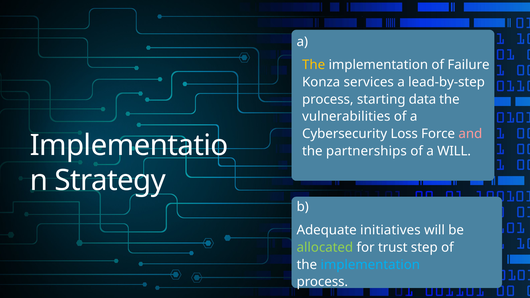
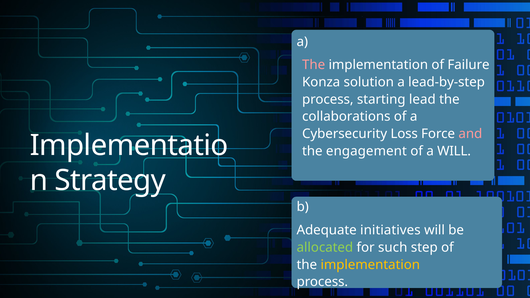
The colour: yellow -> pink (314, 65)
services: services -> solution (369, 82)
data: data -> lead (422, 99)
vulnerabilities: vulnerabilities -> collaborations (346, 117)
partnerships: partnerships -> engagement (366, 151)
trust: trust -> such (393, 248)
implementation colour: light blue -> yellow (370, 265)
